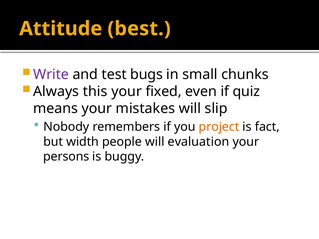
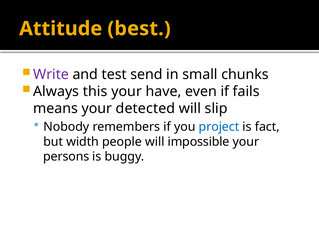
bugs: bugs -> send (146, 75)
fixed: fixed -> have (163, 92)
quiz: quiz -> fails (246, 92)
mistakes: mistakes -> detected (145, 109)
project colour: orange -> blue (219, 127)
evaluation: evaluation -> impossible (199, 142)
